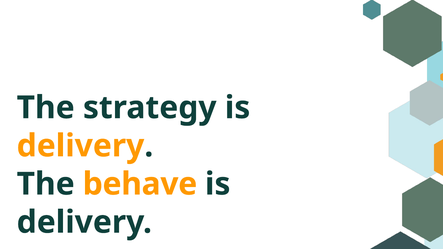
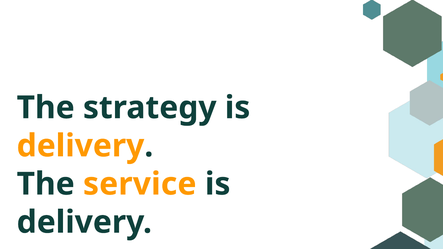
behave: behave -> service (140, 184)
